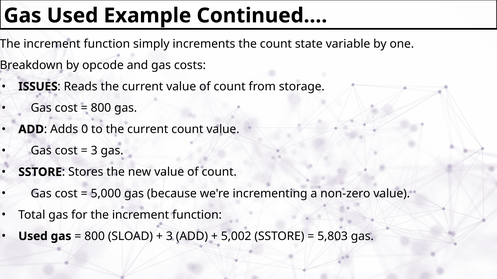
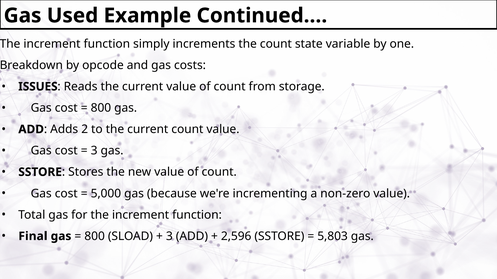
0: 0 -> 2 (85, 130)
Used: Used -> Final (33, 237)
5,002: 5,002 -> 2,596 (236, 237)
